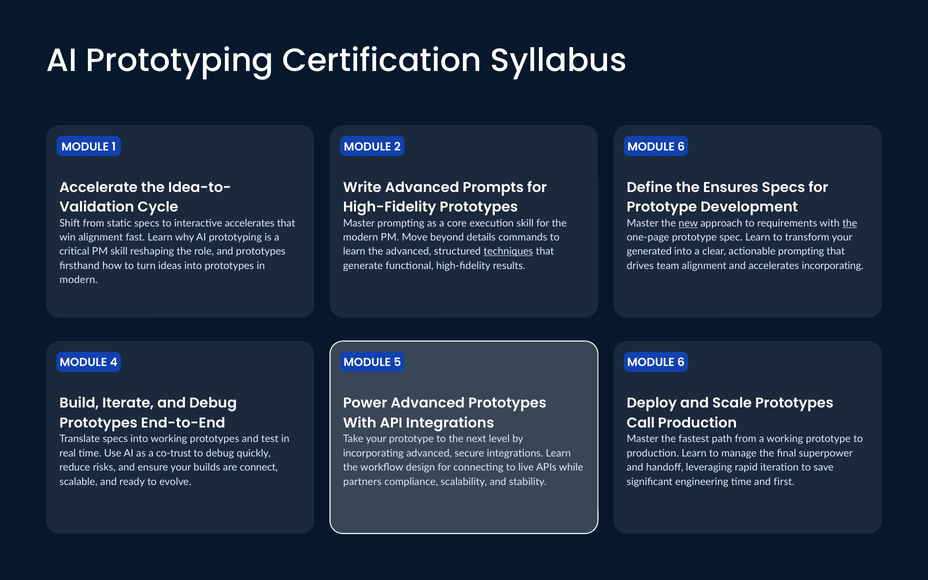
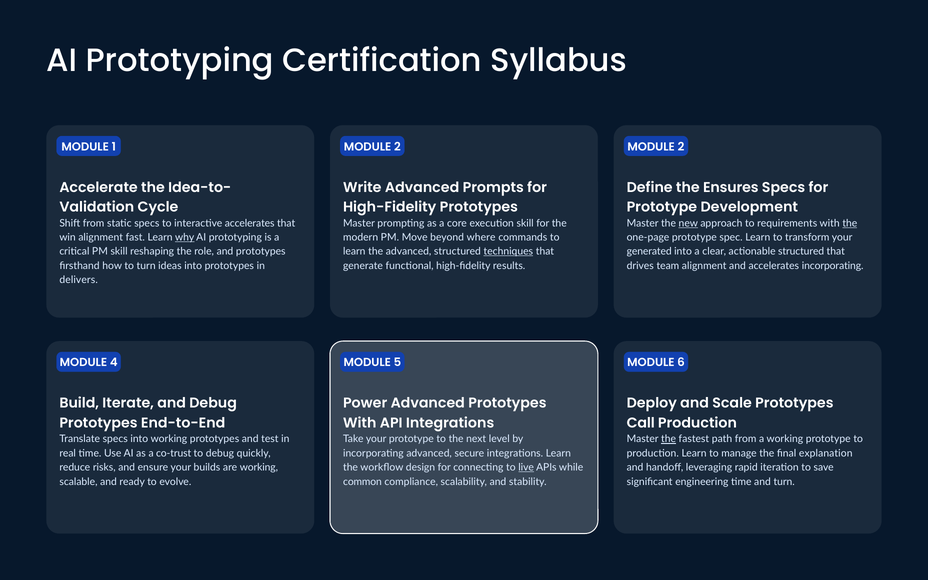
6: 6 -> 2 (681, 147)
why underline: none -> present (185, 237)
details: details -> where (481, 237)
actionable prompting: prompting -> structured (801, 252)
modern: modern -> delivers (79, 280)
the underline: none -> present (669, 439)
superpower: superpower -> explanation (826, 453)
are connect: connect -> working (259, 467)
live underline: none -> present (526, 467)
partners: partners -> common (362, 482)
and first: first -> turn (784, 482)
